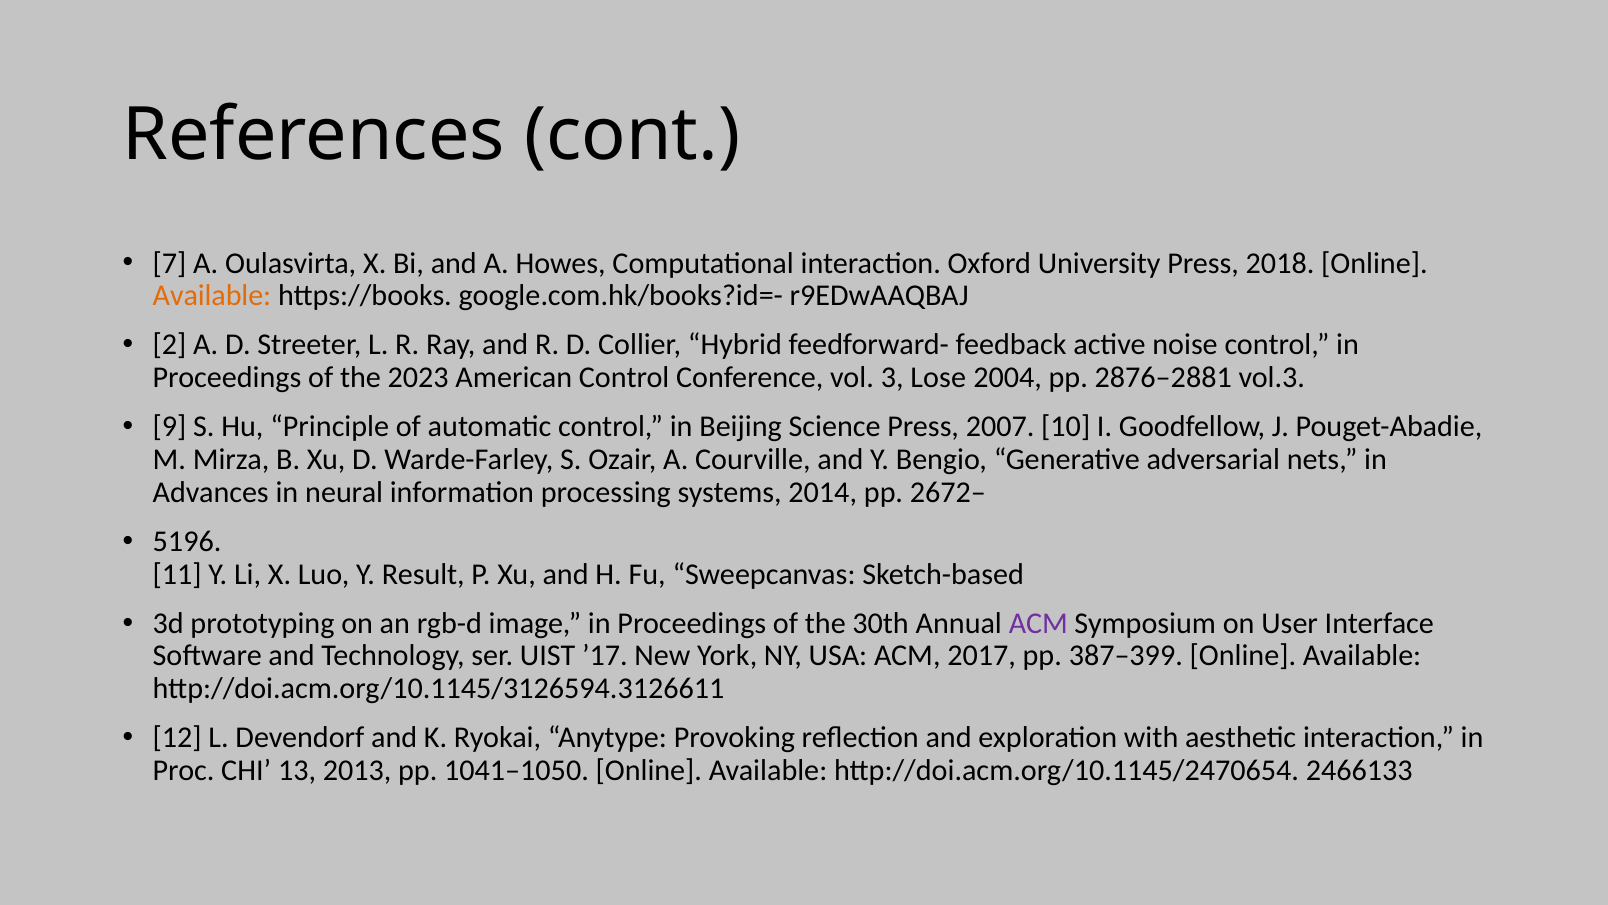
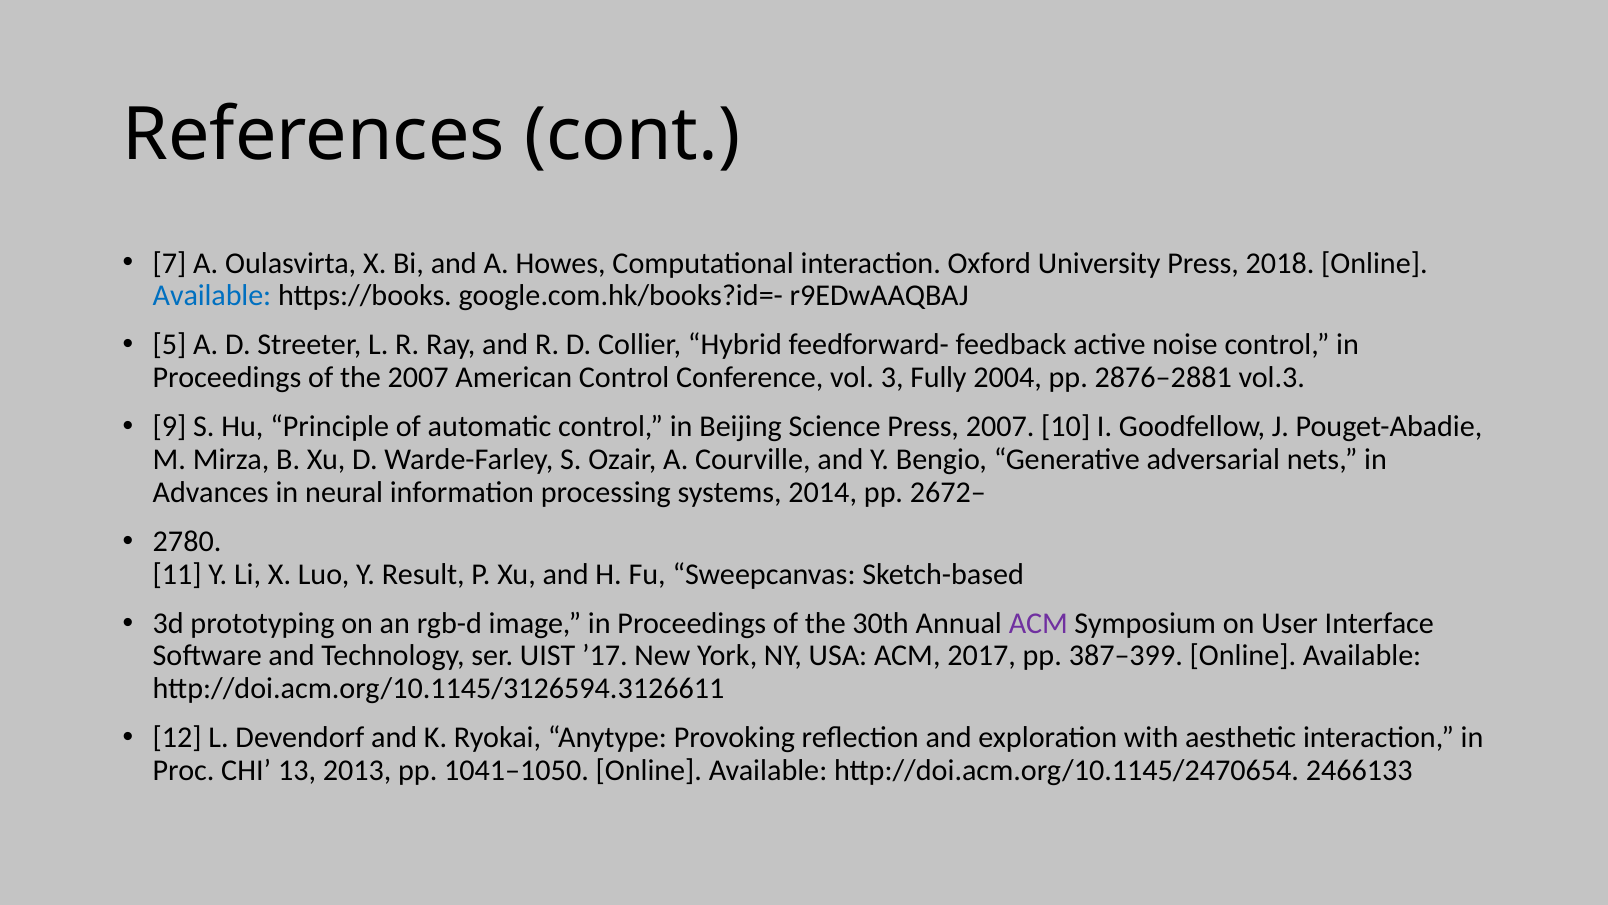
Available colour: orange -> blue (212, 295)
2: 2 -> 5 (170, 345)
the 2023: 2023 -> 2007 (418, 377)
Lose: Lose -> Fully (938, 377)
5196: 5196 -> 2780 (187, 541)
